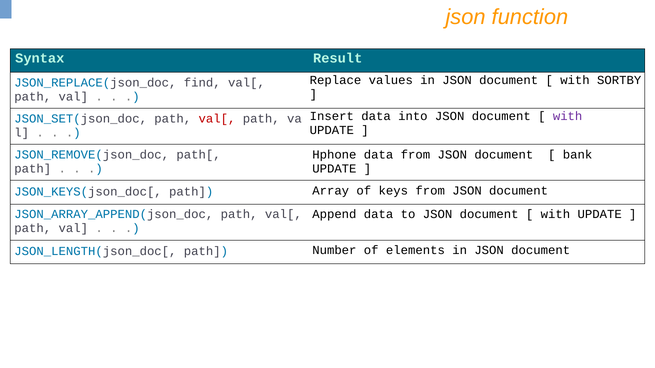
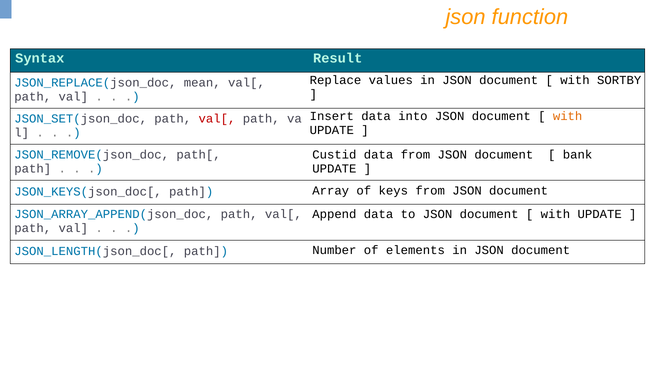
find: find -> mean (202, 83)
with colour: purple -> orange (568, 116)
Hphone: Hphone -> Custid (334, 155)
